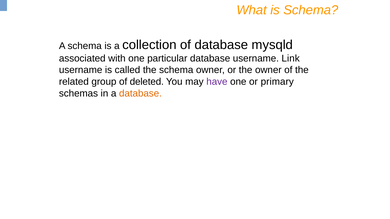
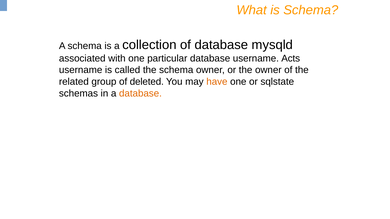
Link: Link -> Acts (291, 58)
have colour: purple -> orange (217, 82)
primary: primary -> sqlstate (277, 82)
